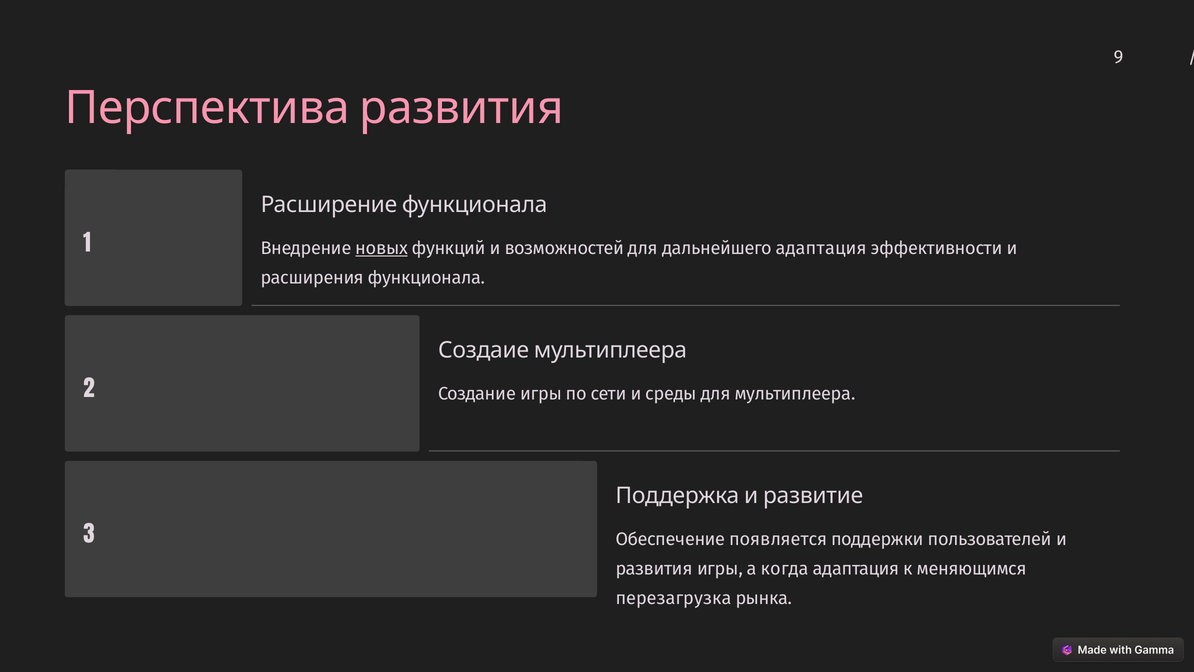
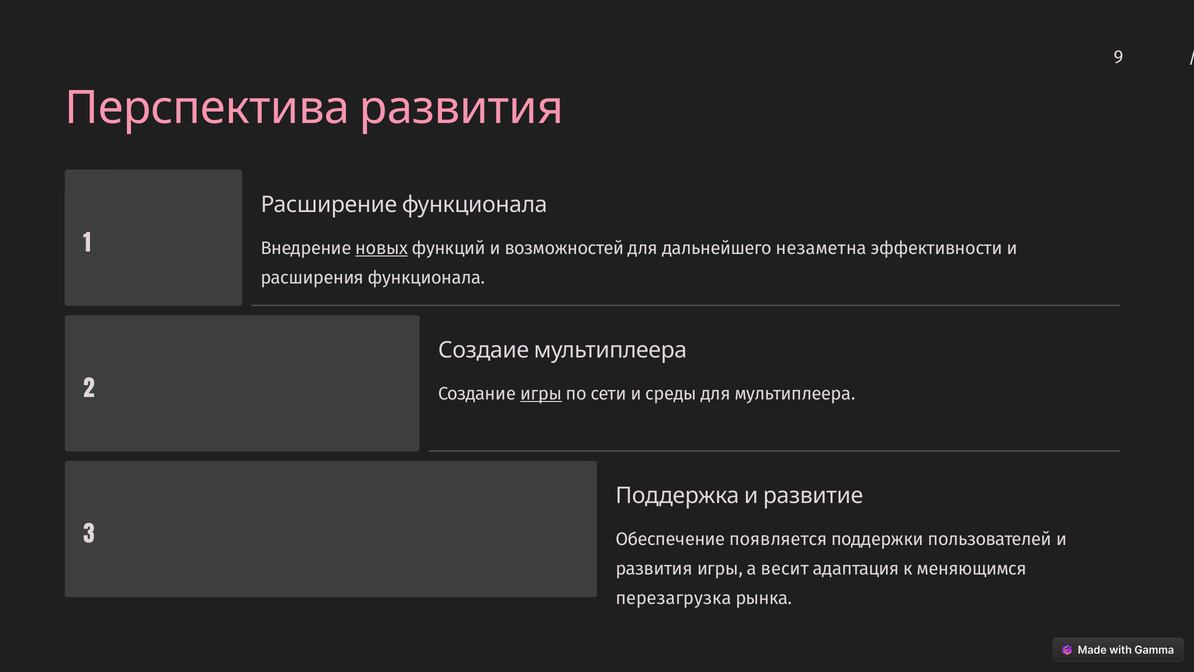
дальнейшего адаптация: адаптация -> незаметна (821, 248)
игры underline: none -> present (541, 394)
когда: когда -> весит (785, 569)
